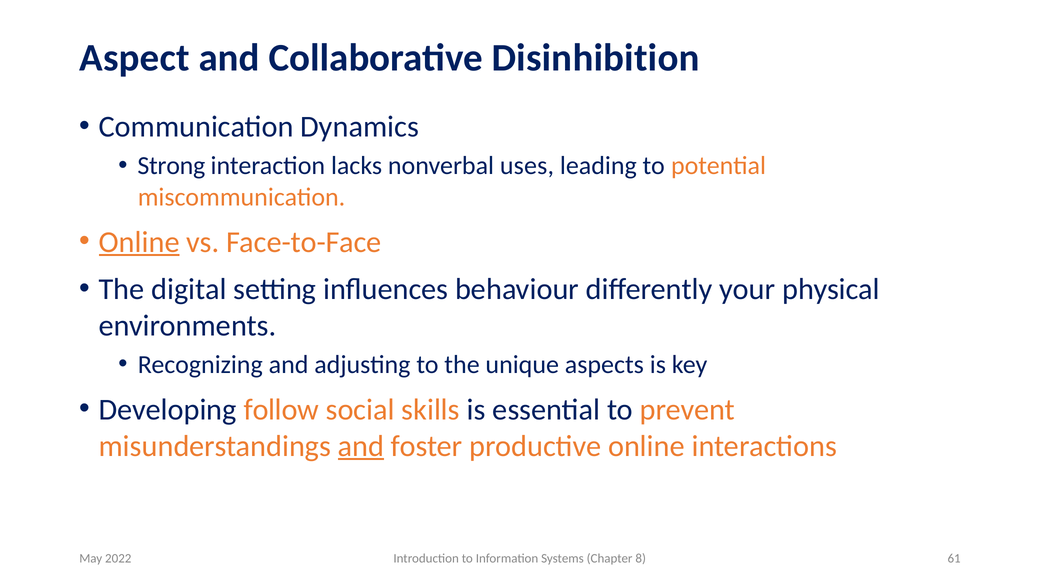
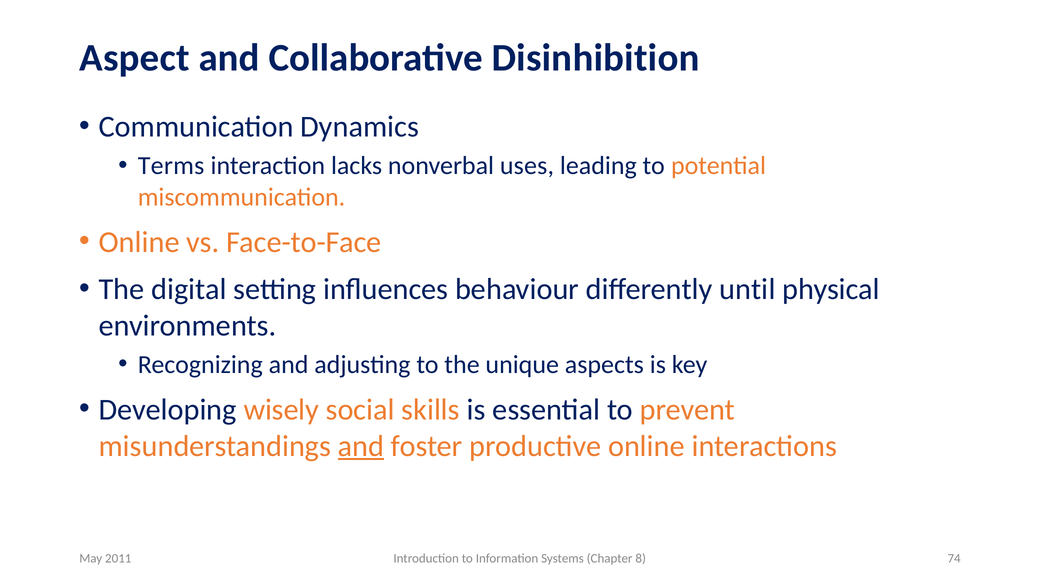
Strong: Strong -> Terms (171, 166)
Online underline: present -> none (139, 242)
your: your -> until (747, 289)
follow: follow -> wisely (281, 410)
2022: 2022 -> 2011 (118, 559)
61: 61 -> 74 (954, 559)
